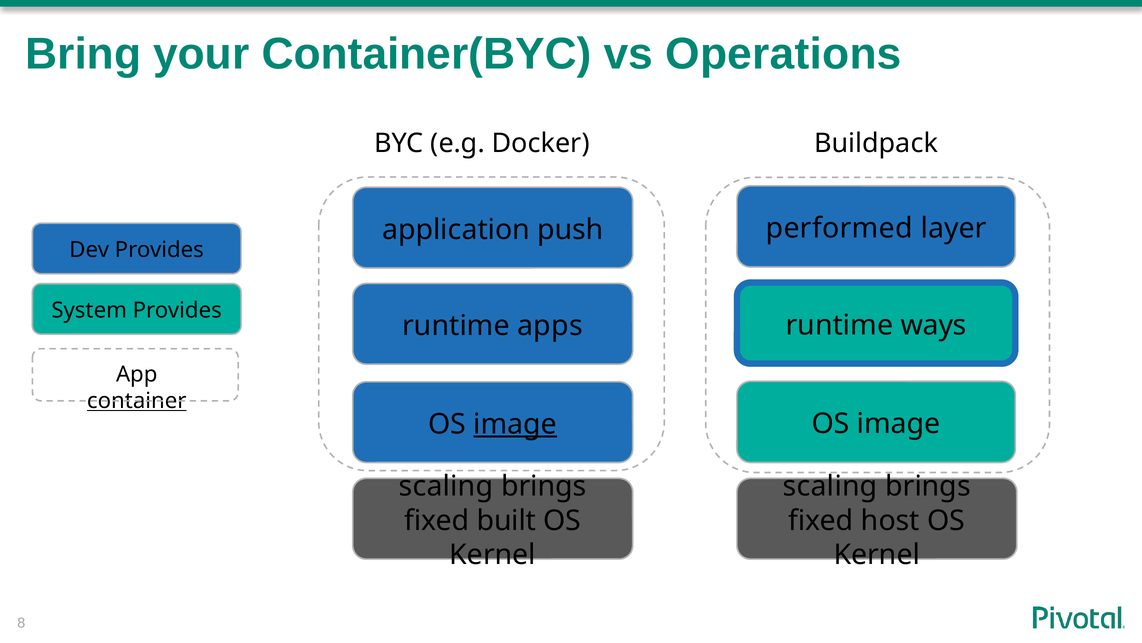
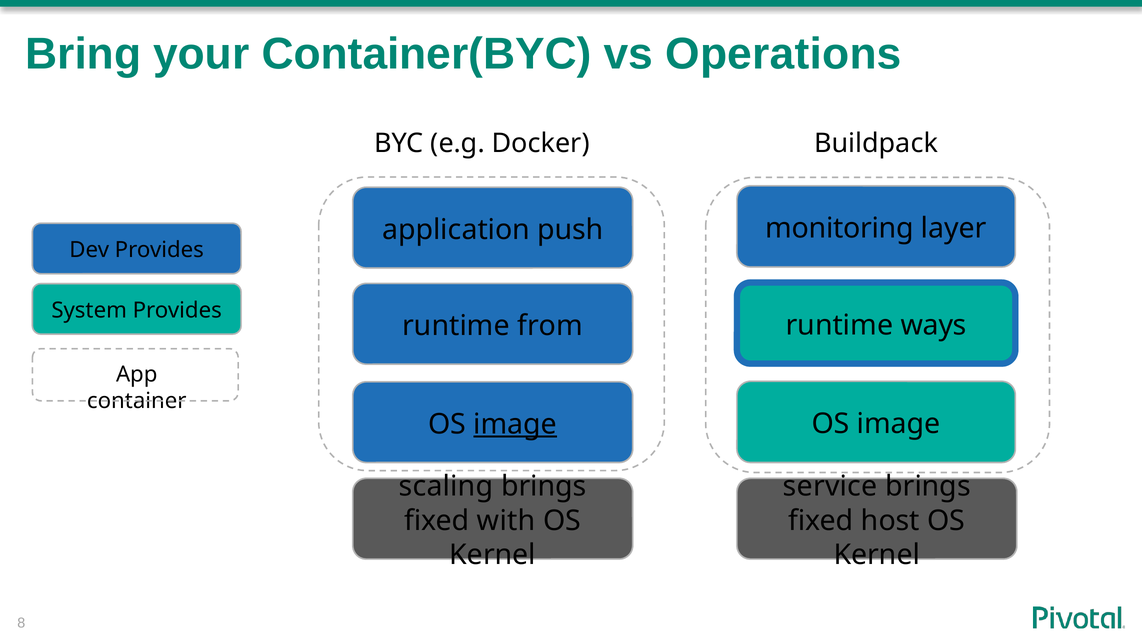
performed: performed -> monitoring (840, 228)
apps: apps -> from (550, 325)
container underline: present -> none (137, 401)
scaling: scaling -> service (830, 486)
built: built -> with (506, 520)
